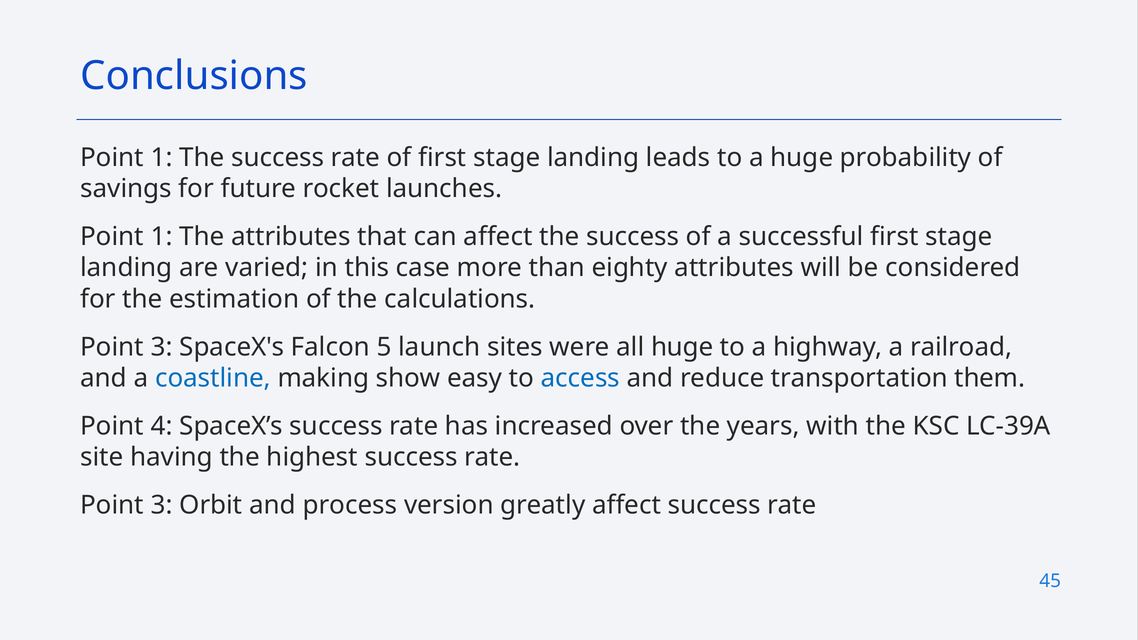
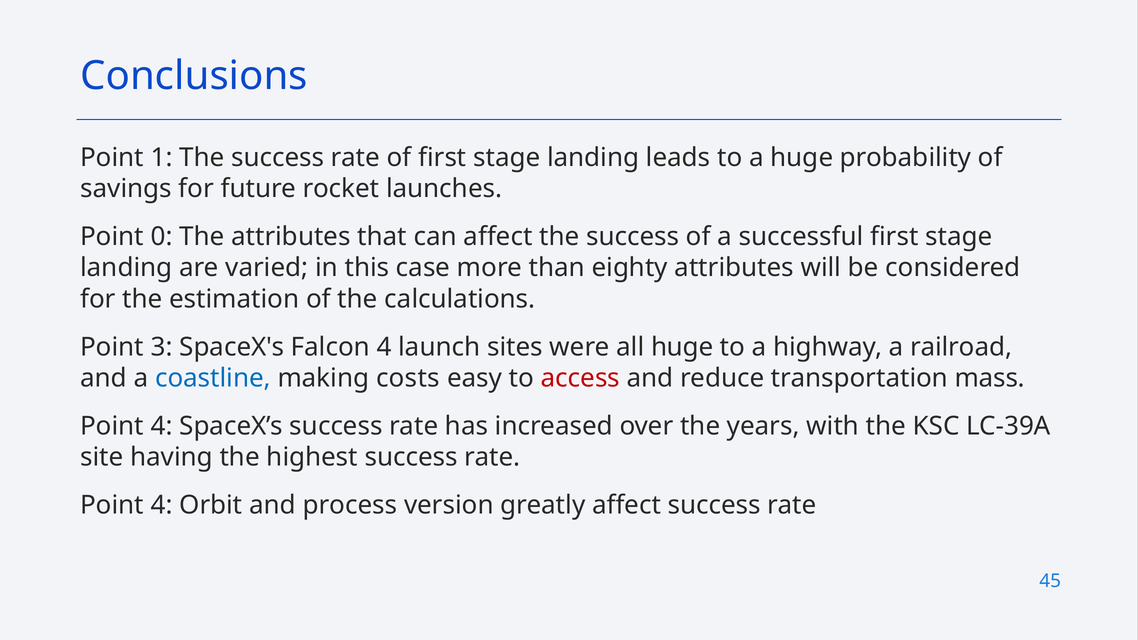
1: 1 -> 0 (162, 237)
Falcon 5: 5 -> 4 (384, 347)
show: show -> costs (408, 378)
access colour: blue -> red (580, 378)
them: them -> mass (990, 378)
3: 3 -> 4 (162, 505)
